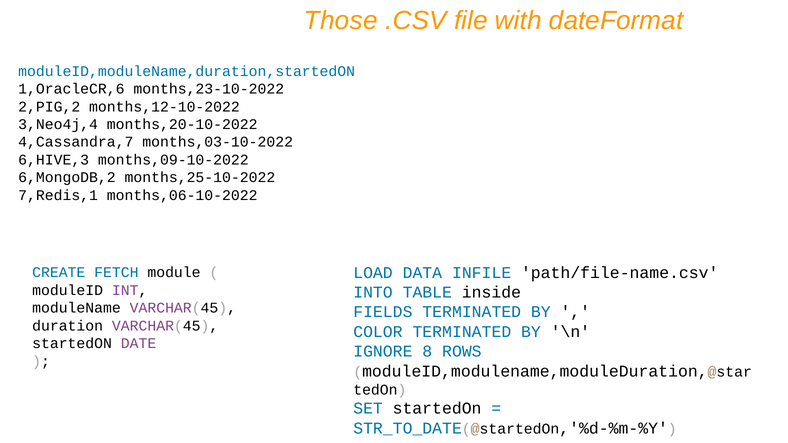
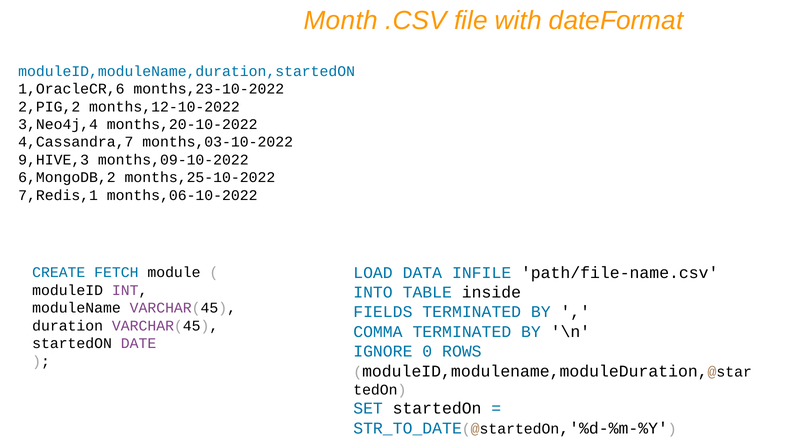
Those: Those -> Month (341, 21)
6,HIVE,3: 6,HIVE,3 -> 9,HIVE,3 (54, 160)
COLOR: COLOR -> COMMA (378, 332)
8: 8 -> 0 (427, 352)
